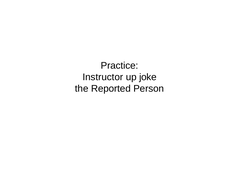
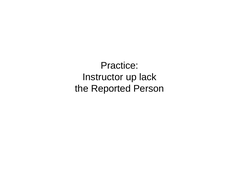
joke: joke -> lack (148, 77)
